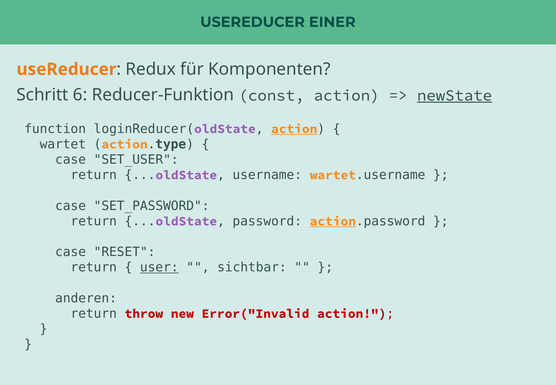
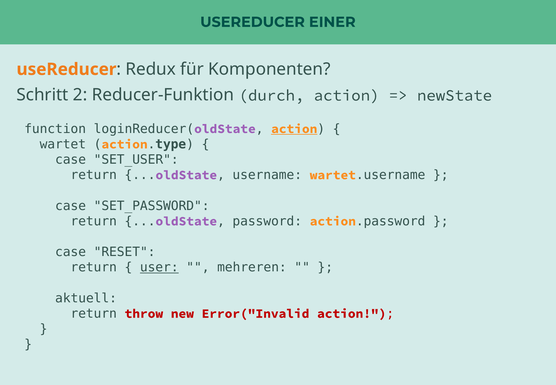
6: 6 -> 2 (80, 95)
const: const -> durch (272, 95)
newState underline: present -> none (455, 95)
action underline: present -> none (333, 221)
sichtbar: sichtbar -> mehreren (252, 267)
anderen: anderen -> aktuell (86, 298)
